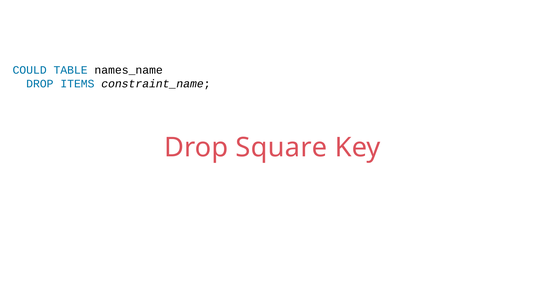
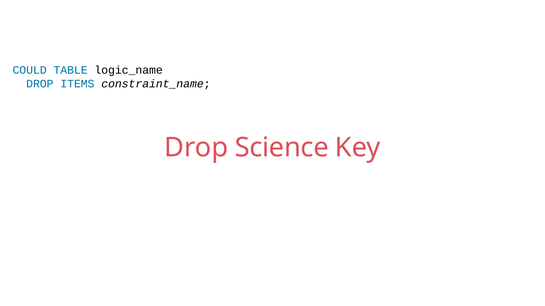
names_name: names_name -> logic_name (129, 70)
Square: Square -> Science (282, 148)
